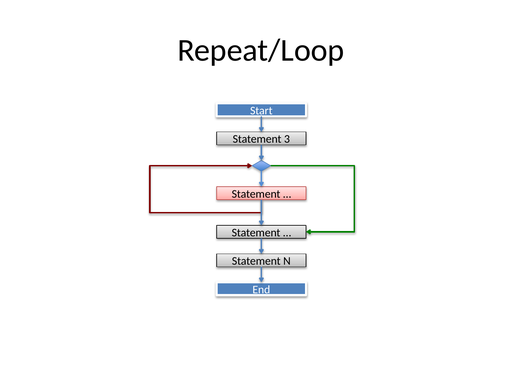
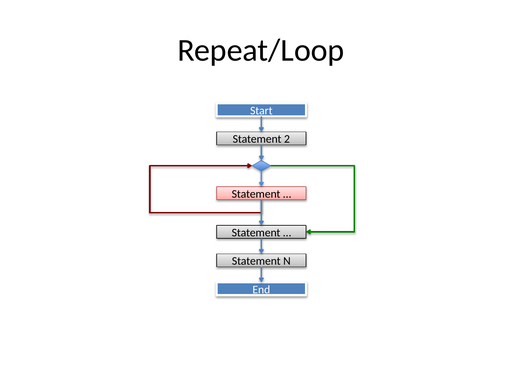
3: 3 -> 2 (287, 139)
